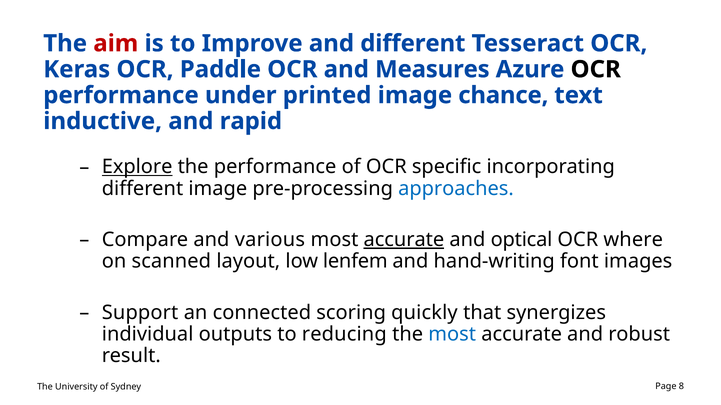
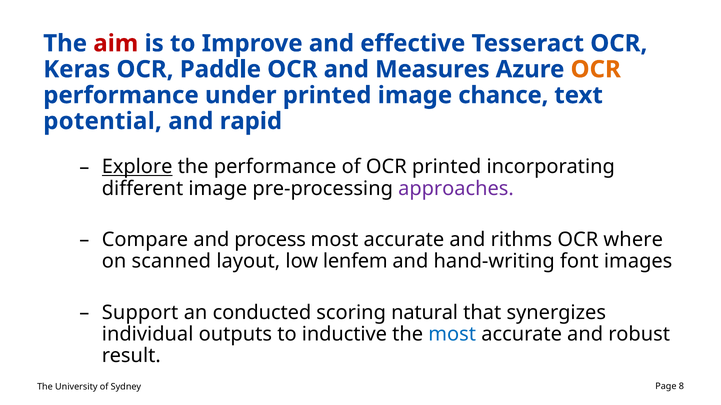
and different: different -> effective (413, 44)
OCR colour: black -> orange (596, 69)
inductive: inductive -> potential (103, 121)
OCR specific: specific -> printed (447, 167)
approaches colour: blue -> purple (456, 189)
various: various -> process (270, 240)
accurate underline: present -> none (404, 240)
optical: optical -> rithms (521, 240)
connected: connected -> conducted (262, 313)
quickly: quickly -> natural (425, 313)
reducing: reducing -> inductive (344, 334)
